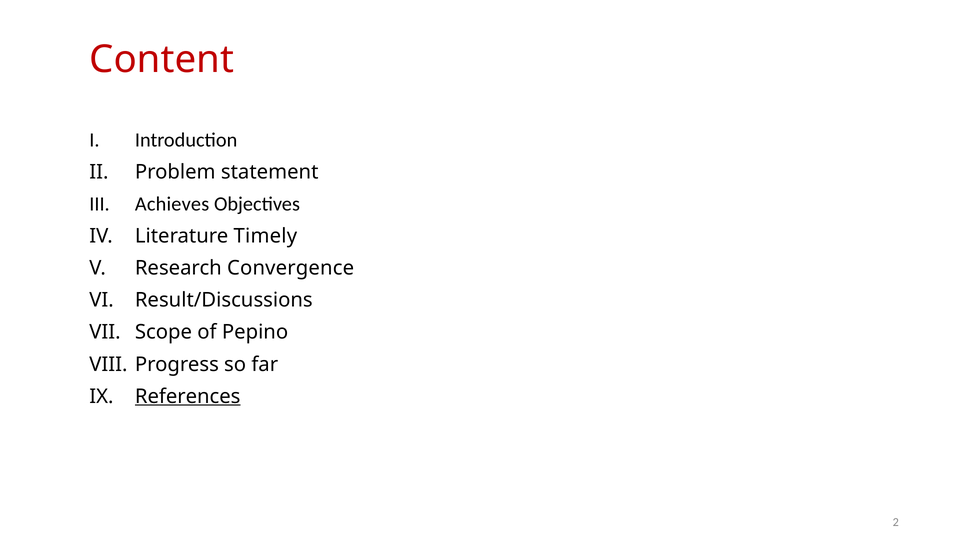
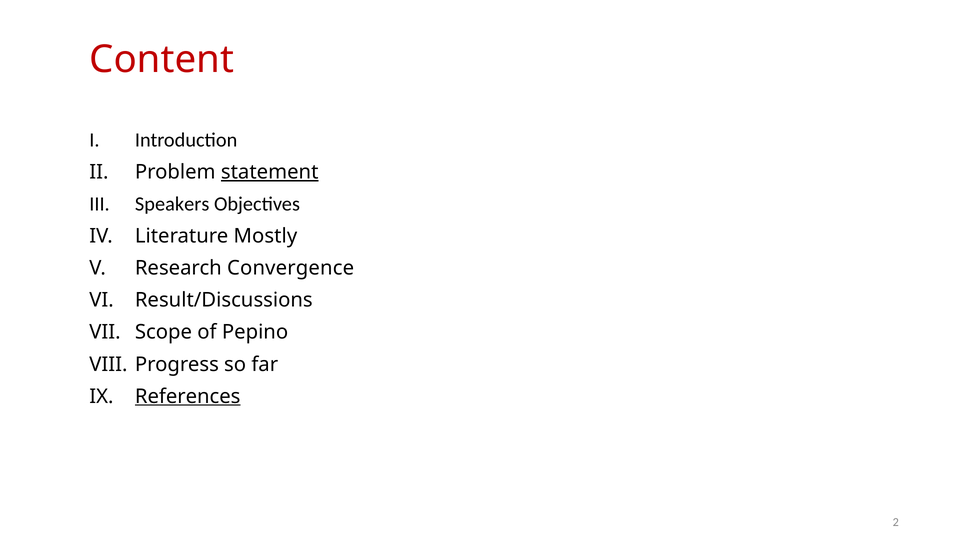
statement underline: none -> present (270, 172)
Achieves: Achieves -> Speakers (172, 204)
Timely: Timely -> Mostly (265, 236)
